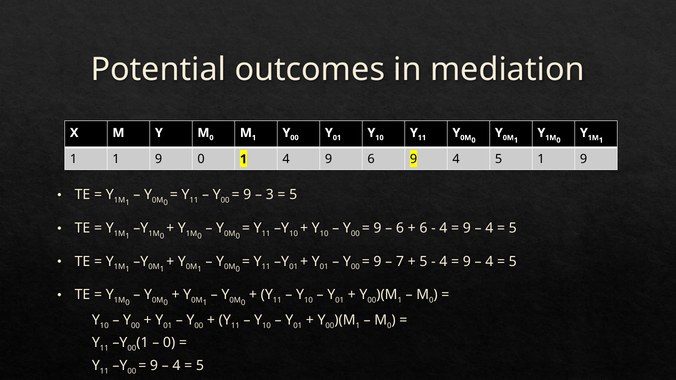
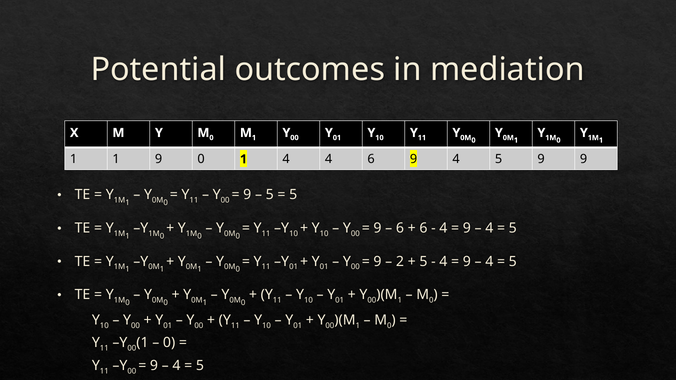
4 9: 9 -> 4 (329, 159)
5 1: 1 -> 9 (541, 159)
3: 3 -> 5 (270, 195)
7: 7 -> 2 (400, 262)
